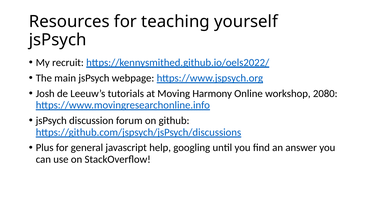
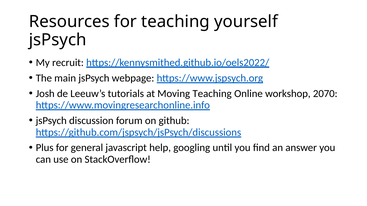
Moving Harmony: Harmony -> Teaching (212, 94)
2080: 2080 -> 2070 (325, 94)
